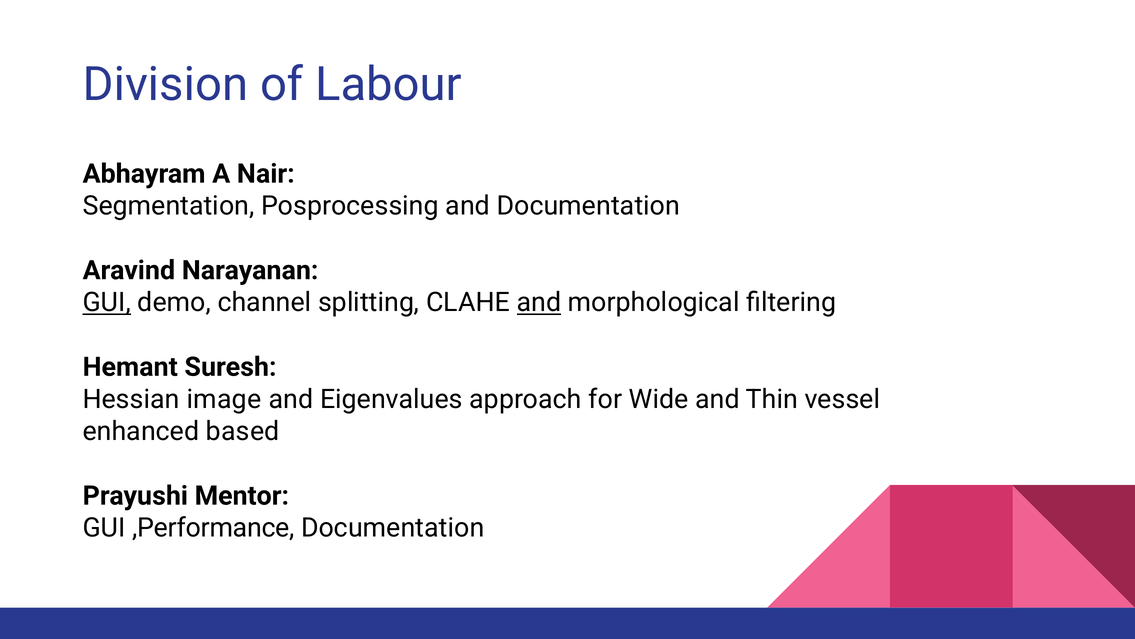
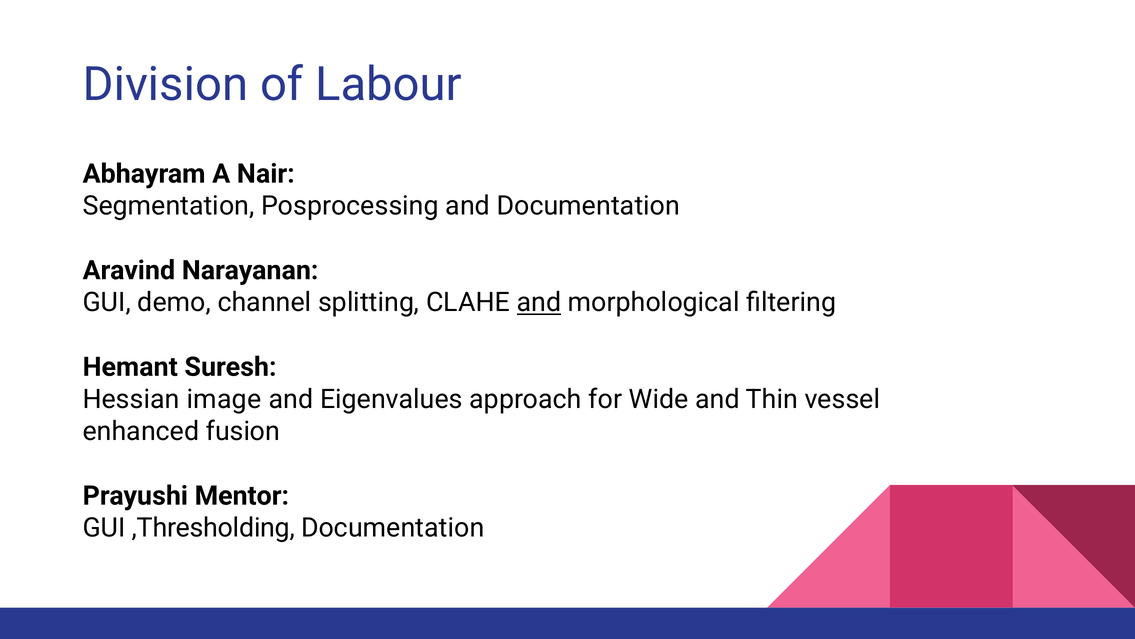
GUI underline: present -> none (107, 302)
based: based -> fusion (243, 431)
,Performance: ,Performance -> ,Thresholding (213, 528)
